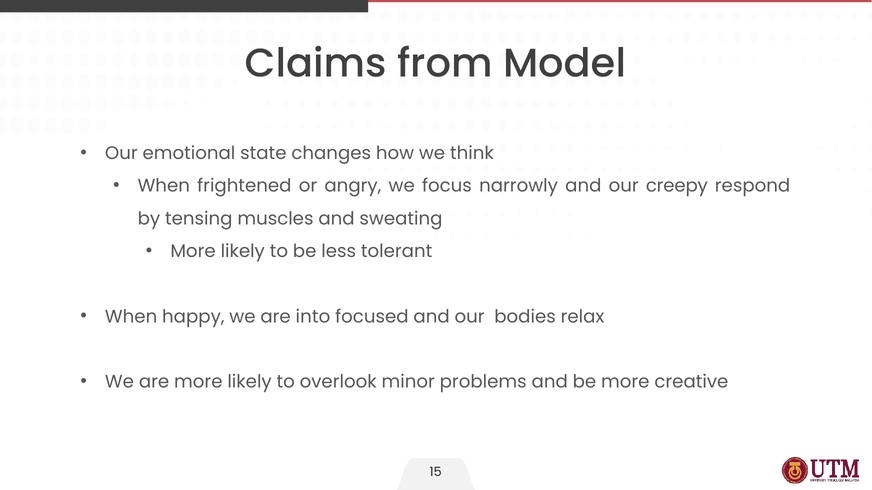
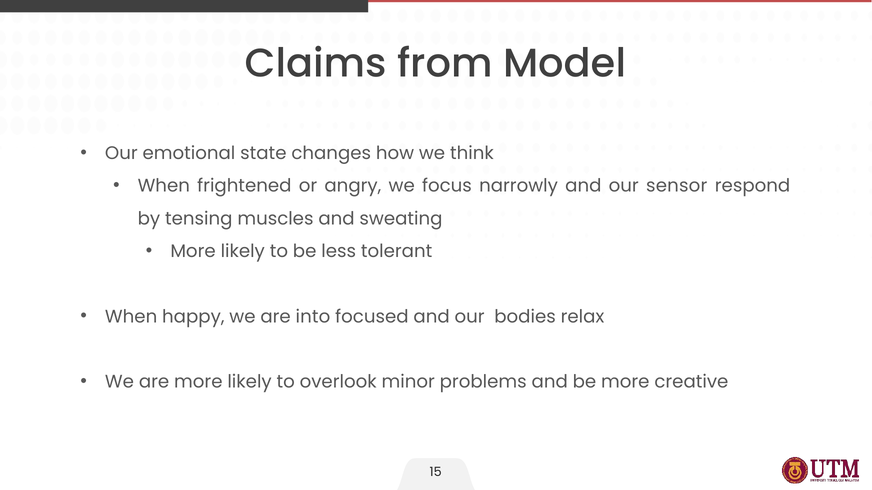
creepy: creepy -> sensor (677, 186)
